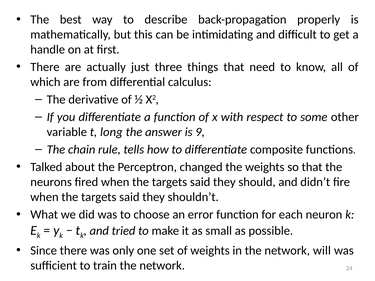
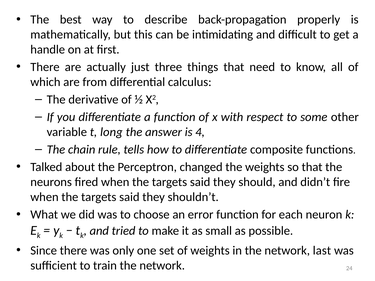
9: 9 -> 4 (200, 132)
will: will -> last (322, 251)
